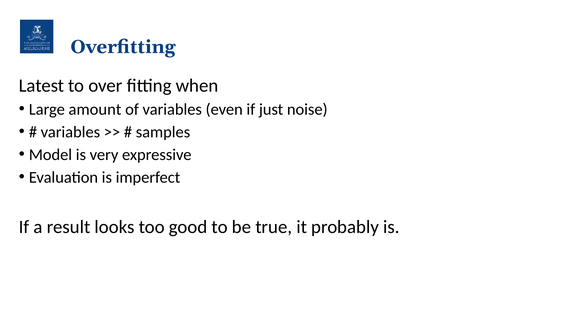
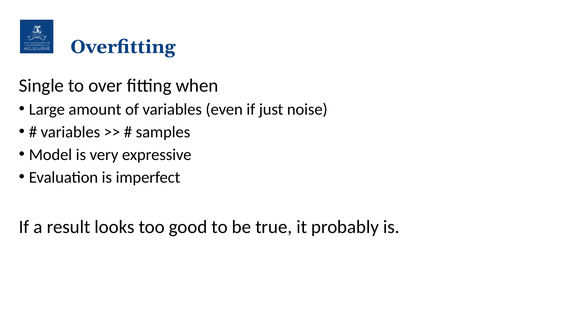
Latest: Latest -> Single (41, 86)
